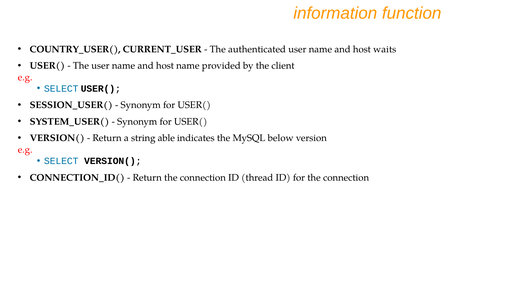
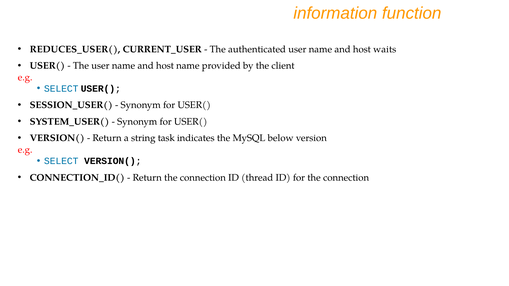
COUNTRY_USER(: COUNTRY_USER( -> REDUCES_USER( (75, 49)
able: able -> task (166, 138)
